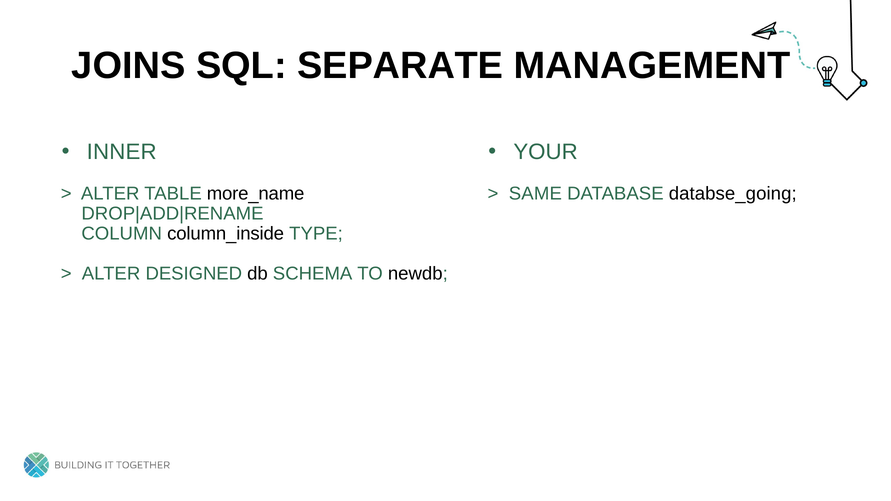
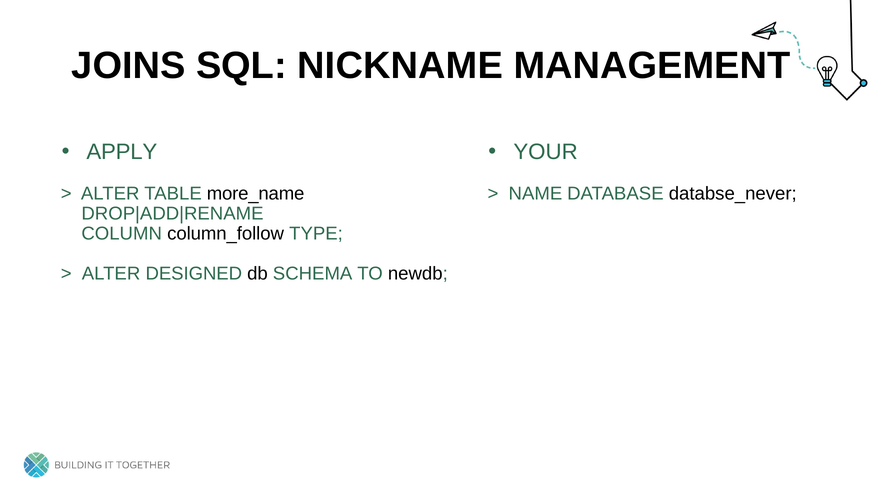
SEPARATE: SEPARATE -> NICKNAME (400, 66)
INNER: INNER -> APPLY (122, 152)
SAME: SAME -> NAME (535, 194)
databse_going: databse_going -> databse_never (733, 194)
column_inside: column_inside -> column_follow (226, 234)
